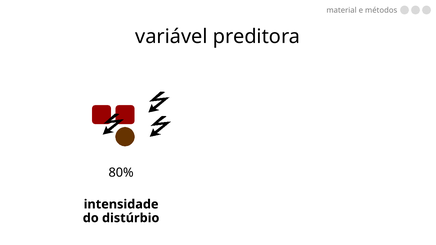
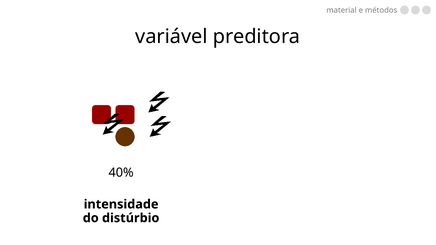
80%: 80% -> 40% (121, 173)
